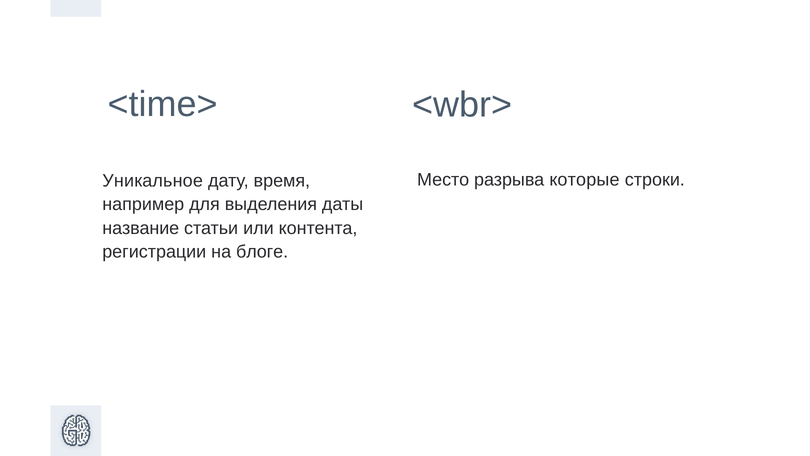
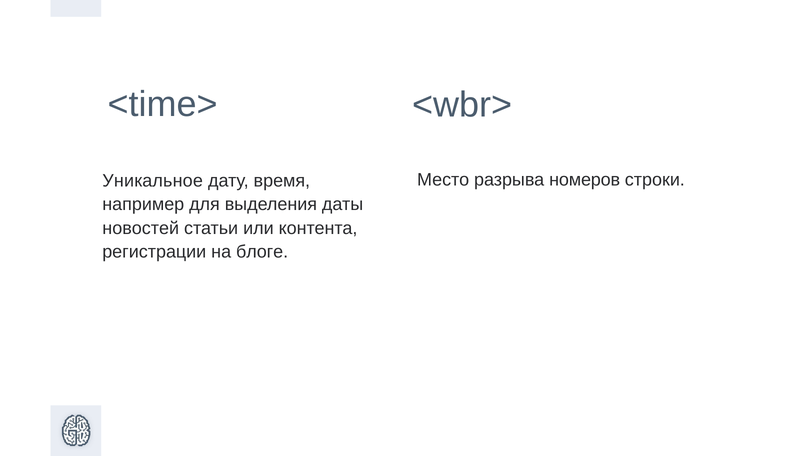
которые: которые -> номеров (585, 180)
название: название -> новостей (141, 228)
